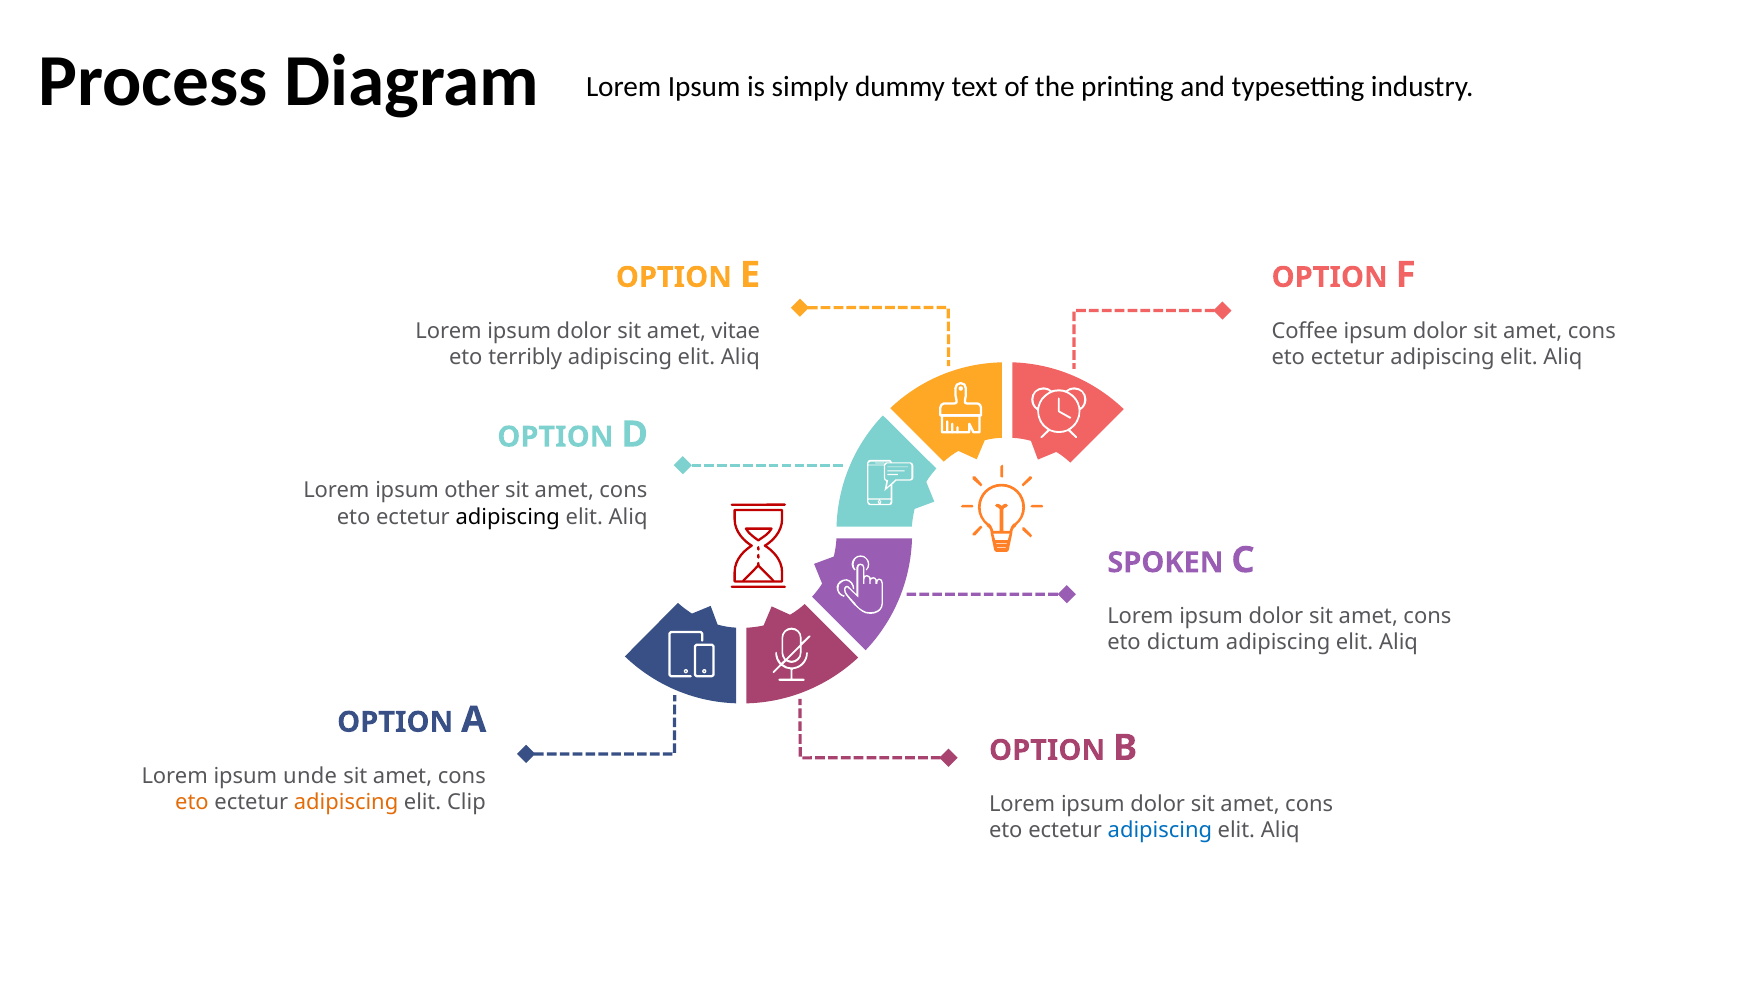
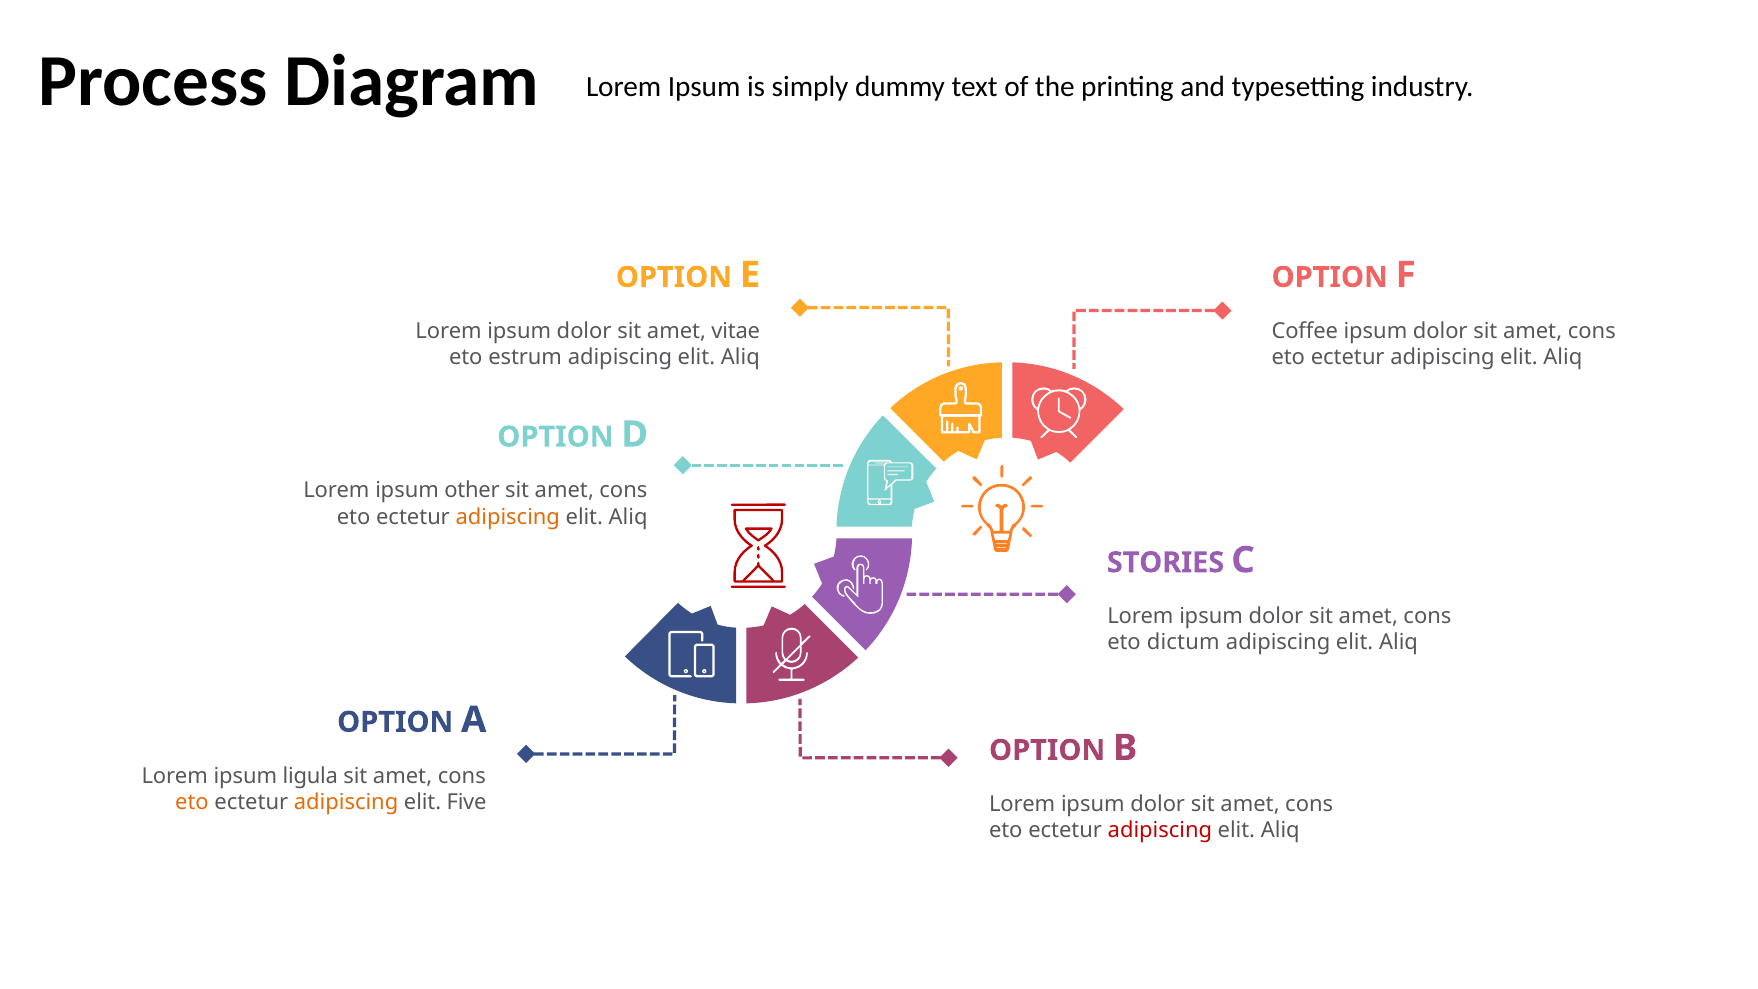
terribly: terribly -> estrum (525, 357)
adipiscing colour: black -> orange (508, 517)
SPOKEN: SPOKEN -> STORIES (1166, 563)
unde: unde -> ligula (310, 776)
Clip: Clip -> Five (467, 802)
adipiscing colour: blue -> red (1160, 830)
